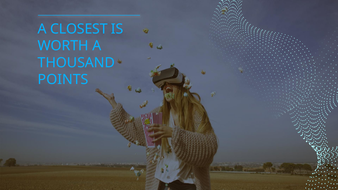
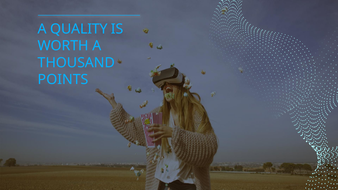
CLOSEST: CLOSEST -> QUALITY (79, 29)
